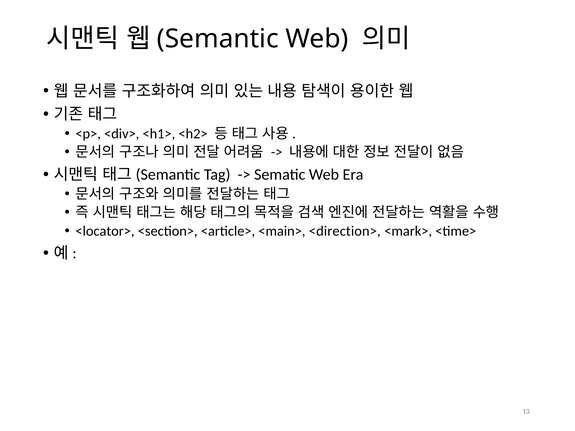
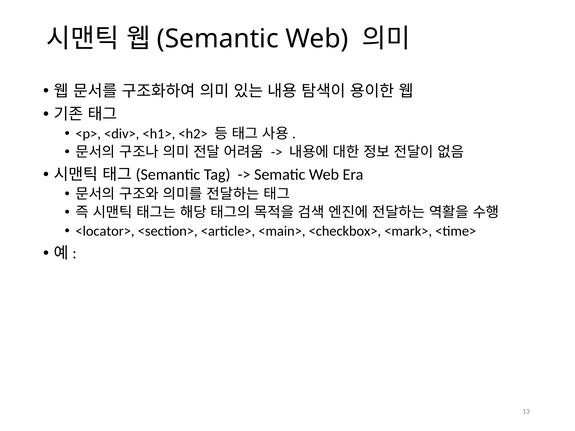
<direction>: <direction> -> <checkbox> (345, 231)
